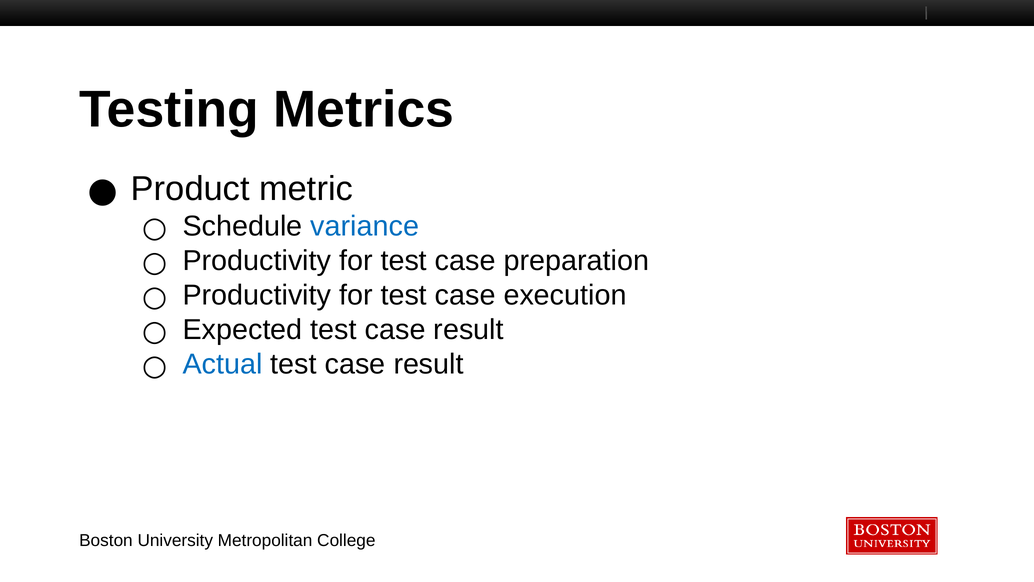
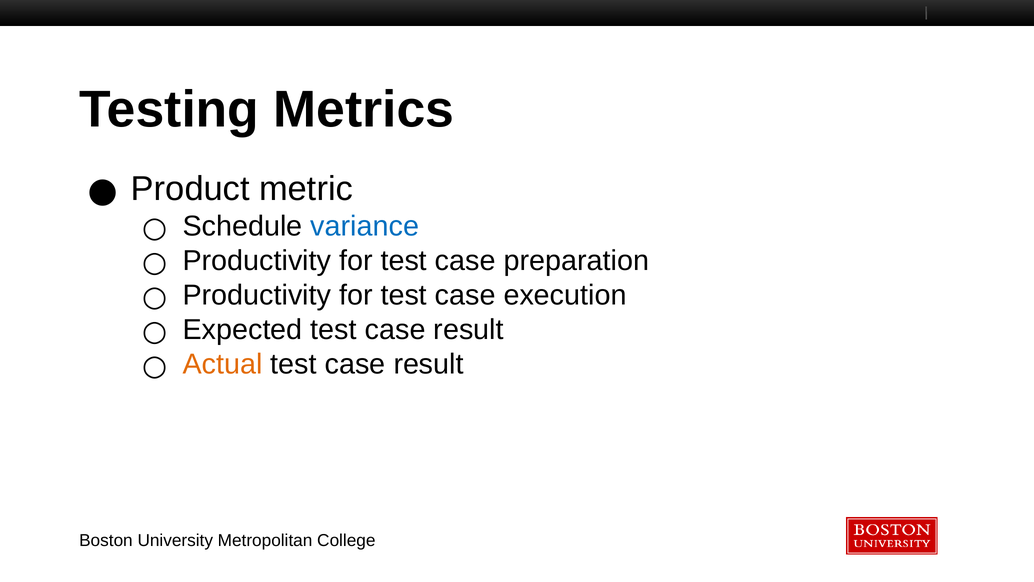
Actual colour: blue -> orange (223, 364)
